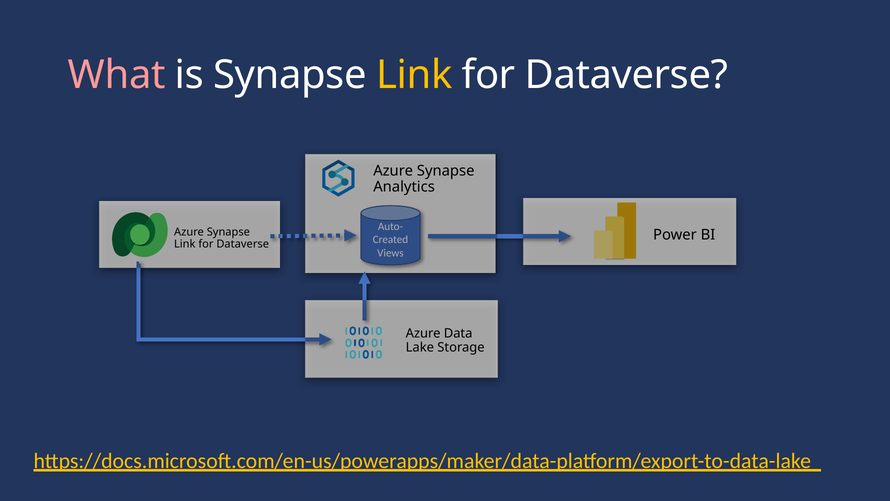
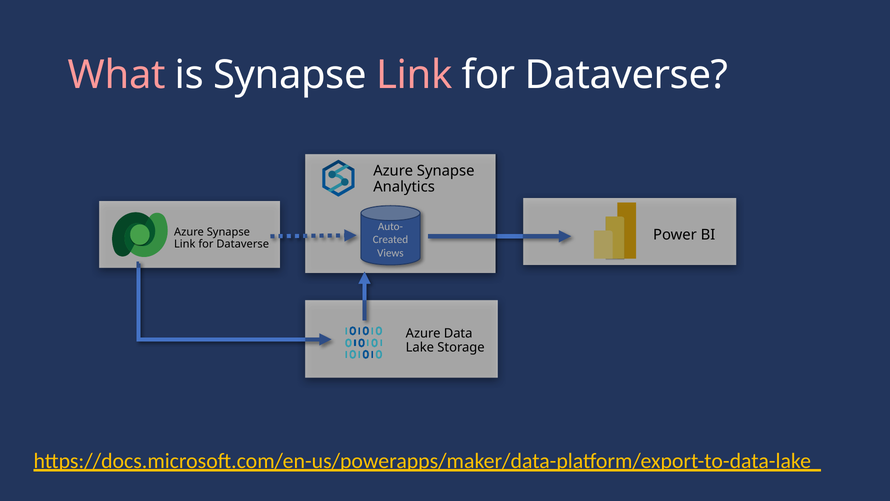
Link colour: yellow -> pink (414, 75)
